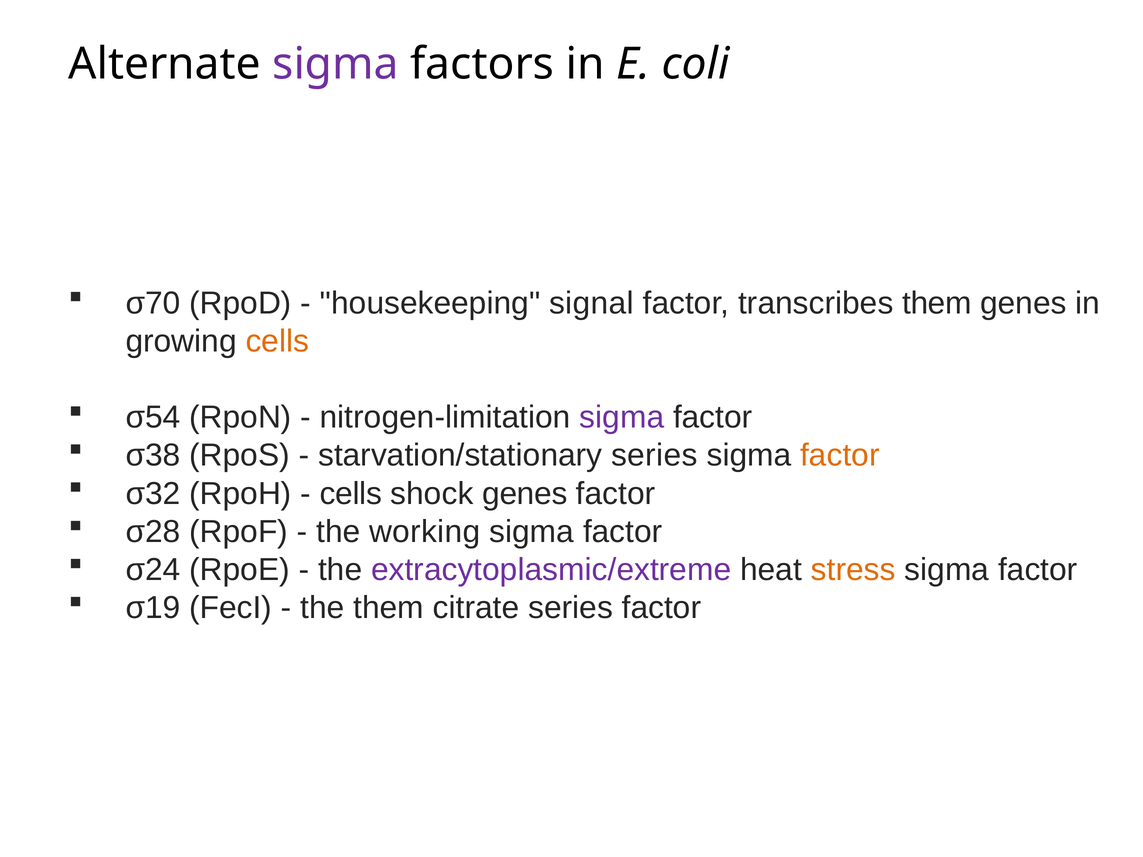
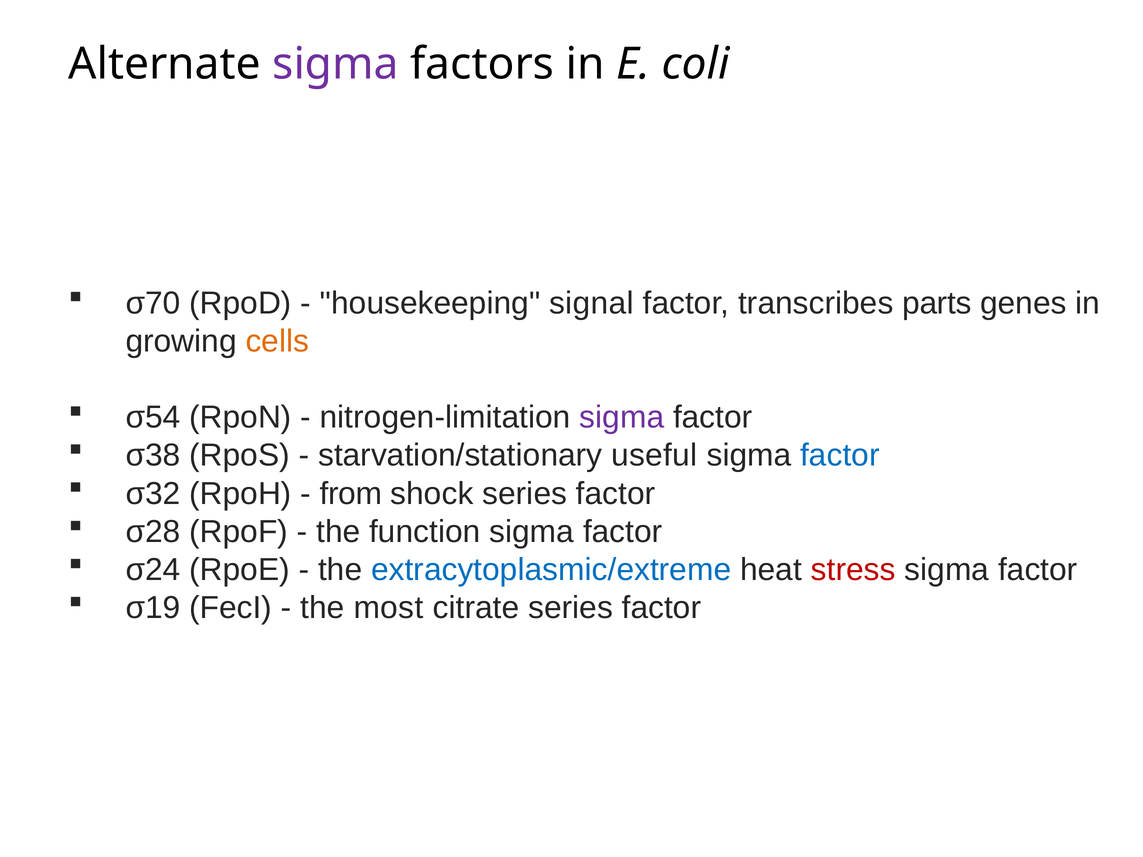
transcribes them: them -> parts (937, 303)
starvation/stationary series: series -> useful (654, 456)
factor colour: orange -> blue (840, 456)
cells: cells -> from (351, 494)
shock genes: genes -> series (525, 494)
working: working -> function (425, 532)
extracytoplasmic/extreme colour: purple -> blue (551, 570)
stress colour: orange -> red (853, 570)
the them: them -> most (388, 608)
